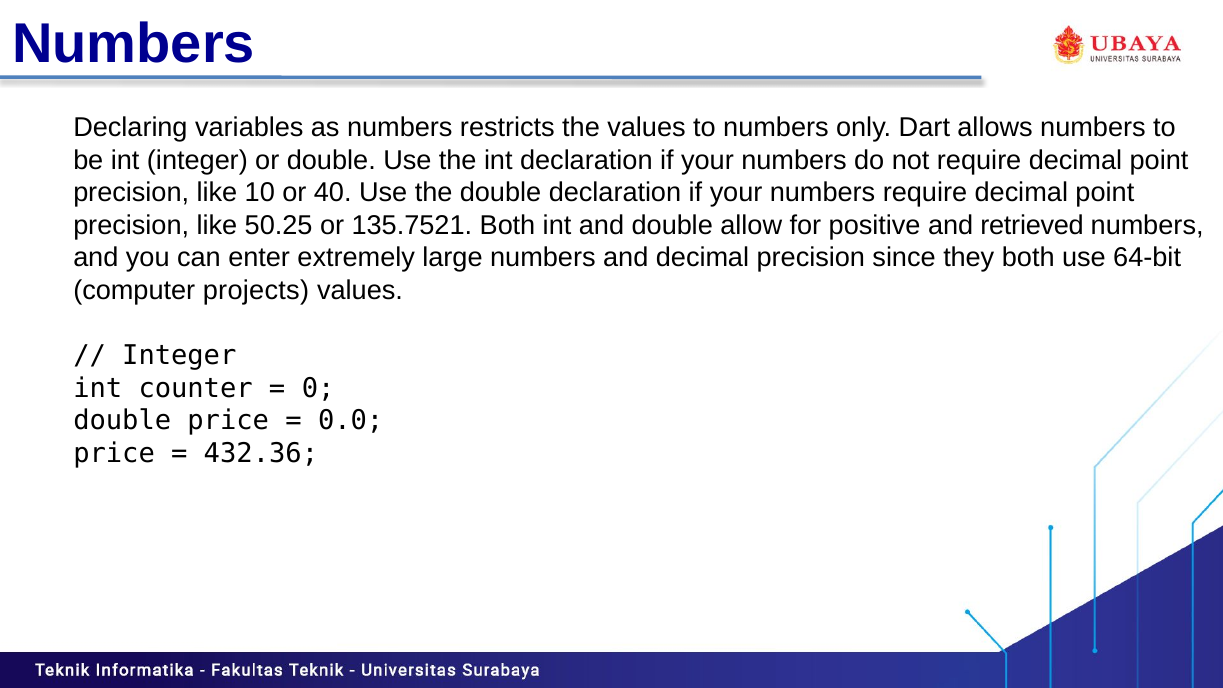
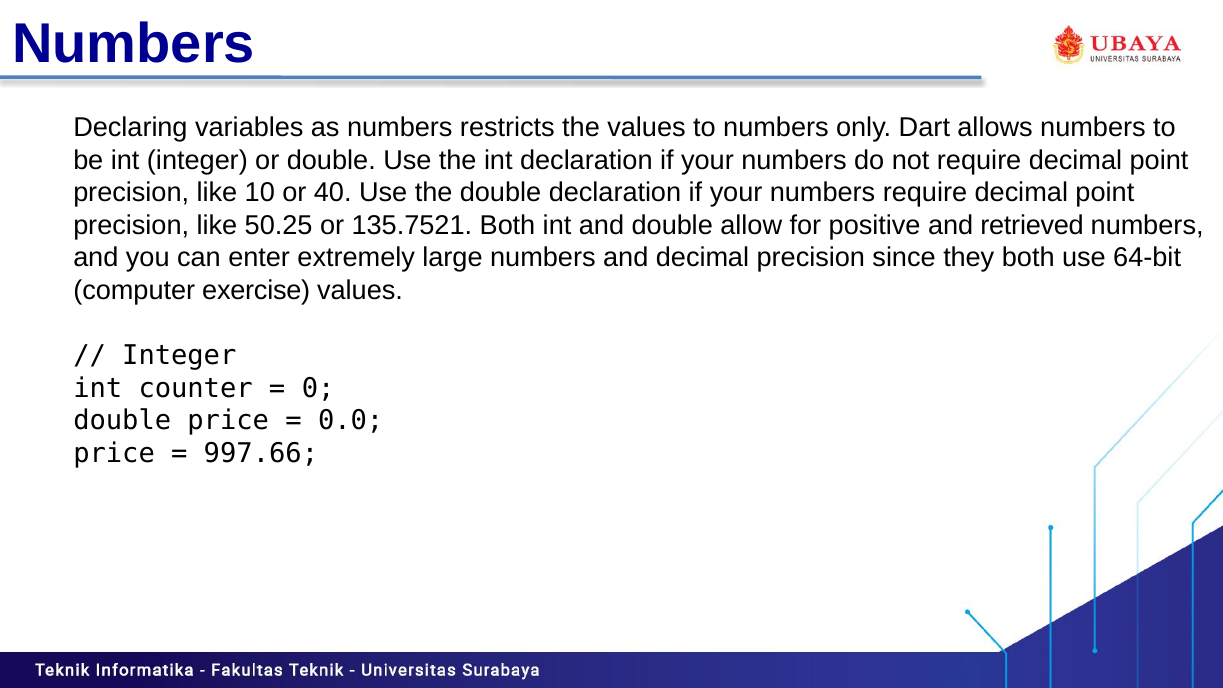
projects: projects -> exercise (256, 290)
432.36: 432.36 -> 997.66 (261, 453)
